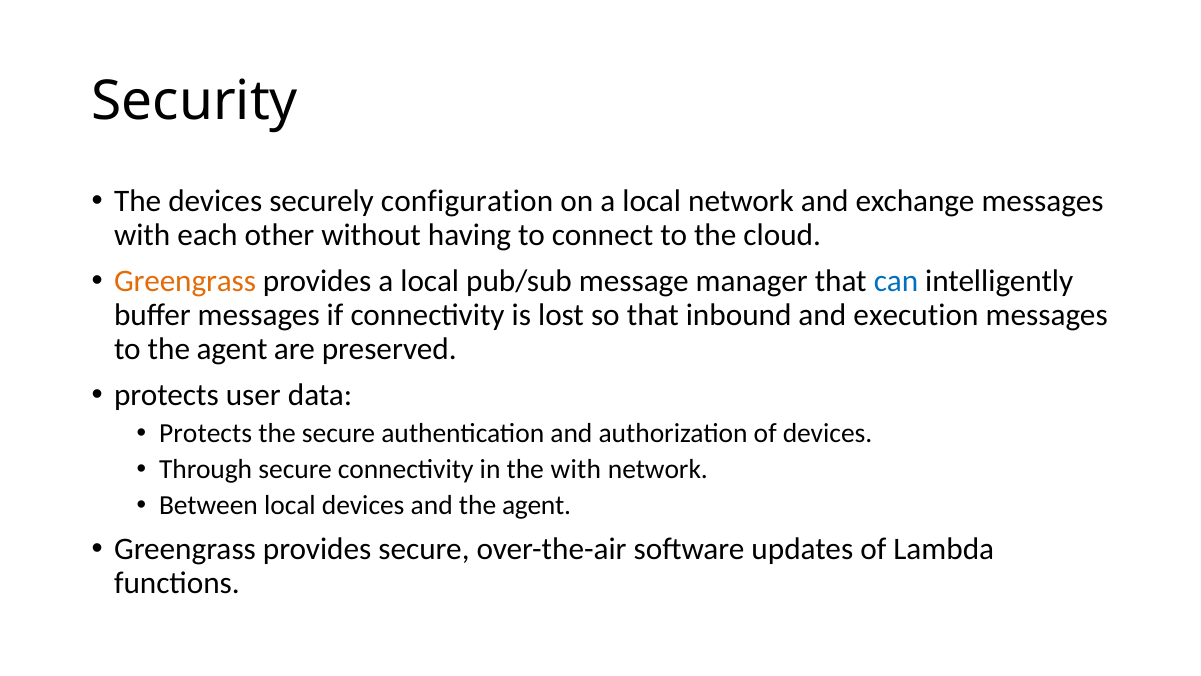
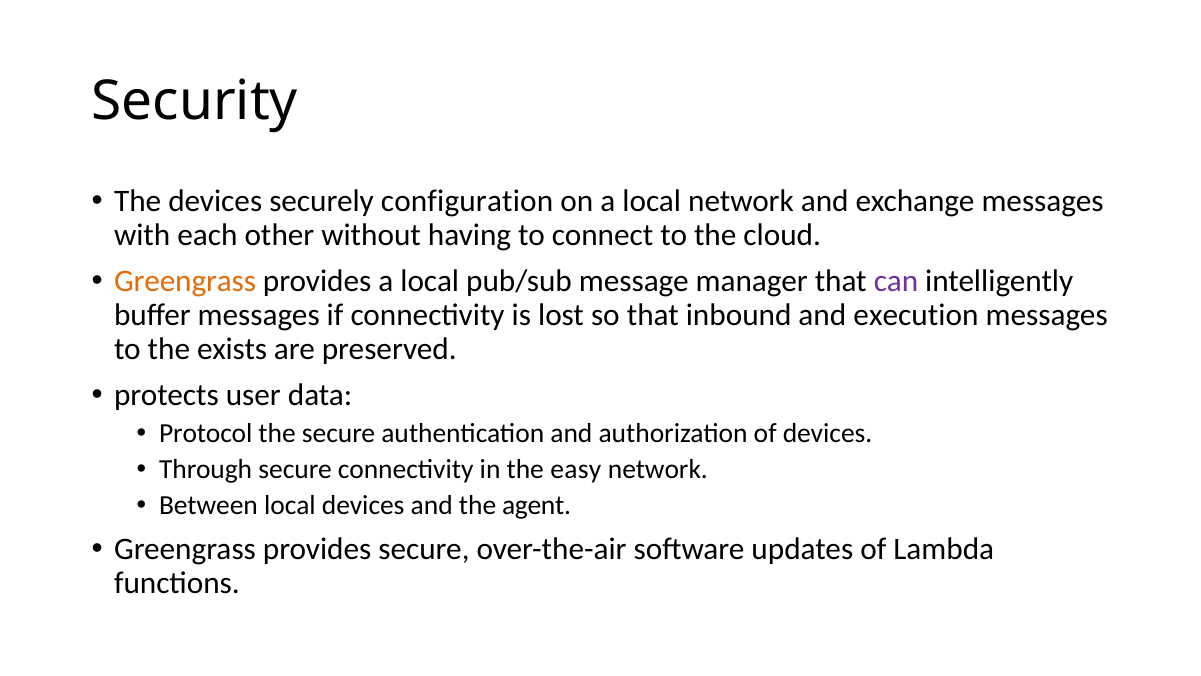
can colour: blue -> purple (896, 281)
to the agent: agent -> exists (232, 349)
Protects: Protects -> Protocol (206, 433)
the with: with -> easy (576, 469)
